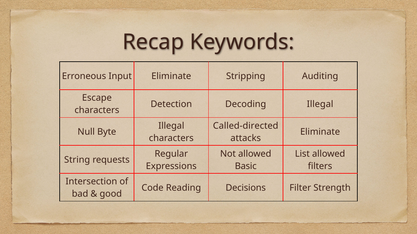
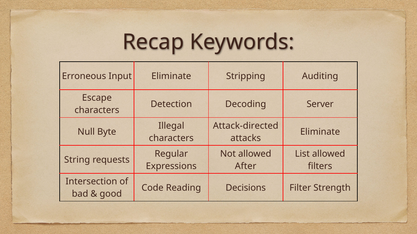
Decoding Illegal: Illegal -> Server (320, 104)
Called-directed: Called-directed -> Attack-directed (246, 126)
Basic: Basic -> After (246, 166)
